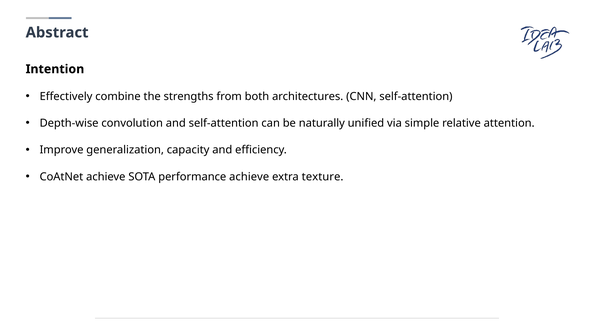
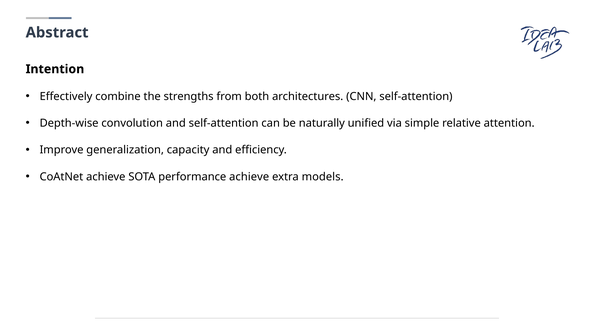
texture: texture -> models (323, 177)
